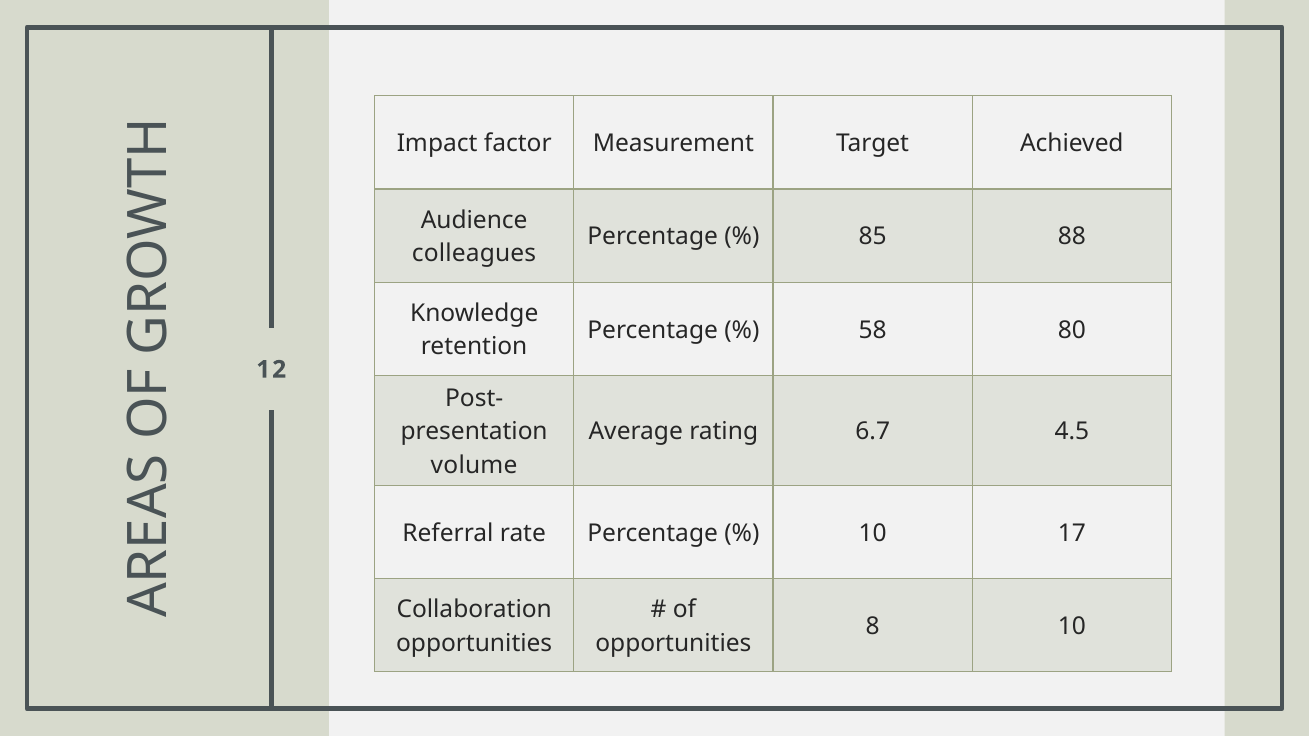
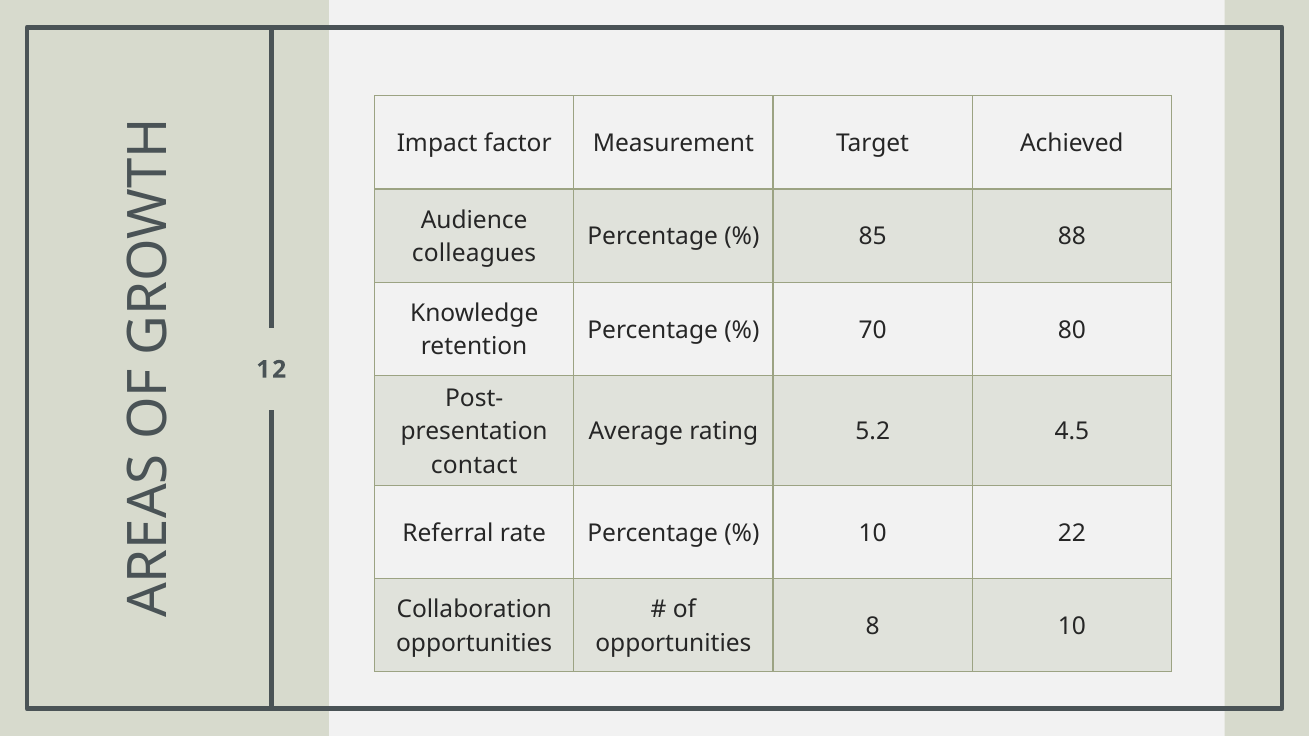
58: 58 -> 70 (873, 330)
6.7: 6.7 -> 5.2 (873, 432)
volume: volume -> contact (474, 465)
17: 17 -> 22 (1072, 533)
